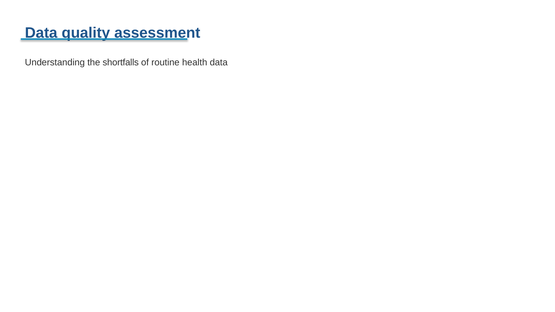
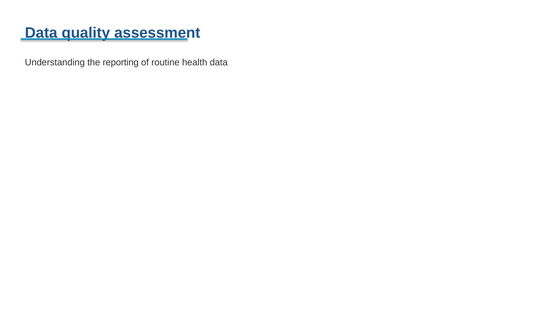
shortfalls: shortfalls -> reporting (121, 62)
